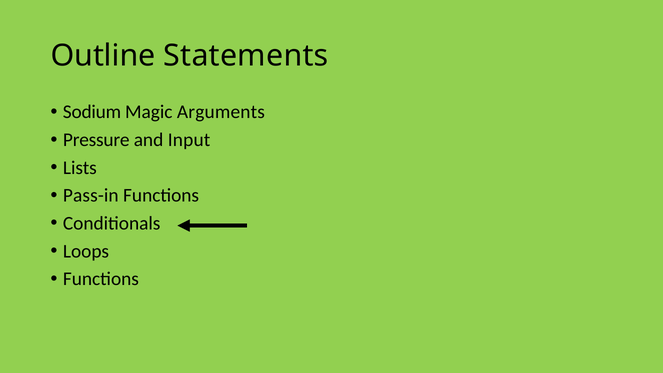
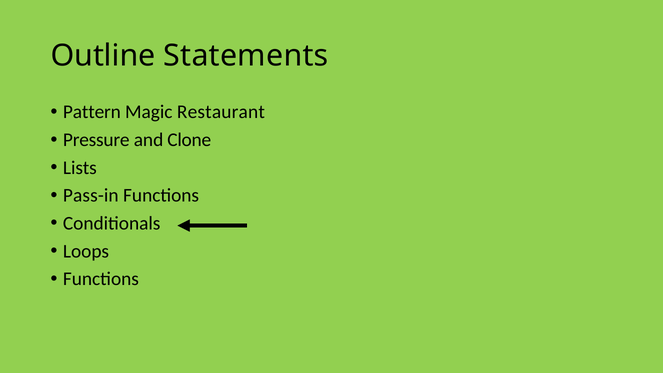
Sodium: Sodium -> Pattern (92, 112)
Arguments: Arguments -> Restaurant (221, 112)
Input: Input -> Clone (189, 140)
